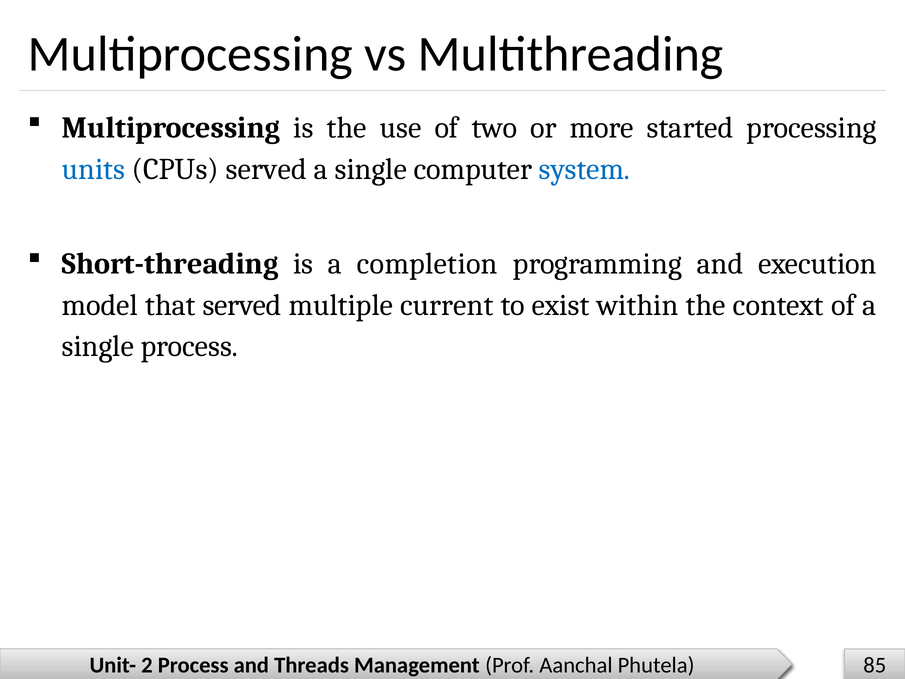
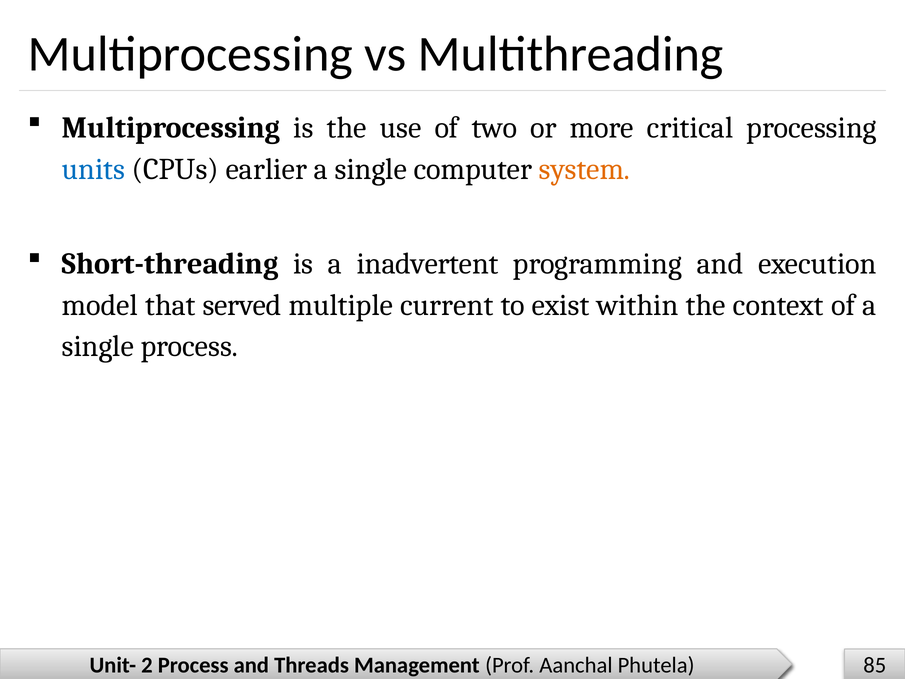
started: started -> critical (690, 128)
CPUs served: served -> earlier (266, 169)
system colour: blue -> orange (585, 169)
completion: completion -> inadvertent (428, 264)
